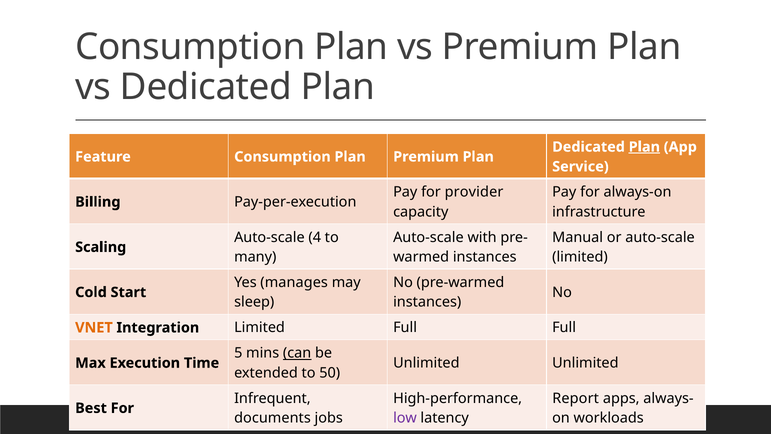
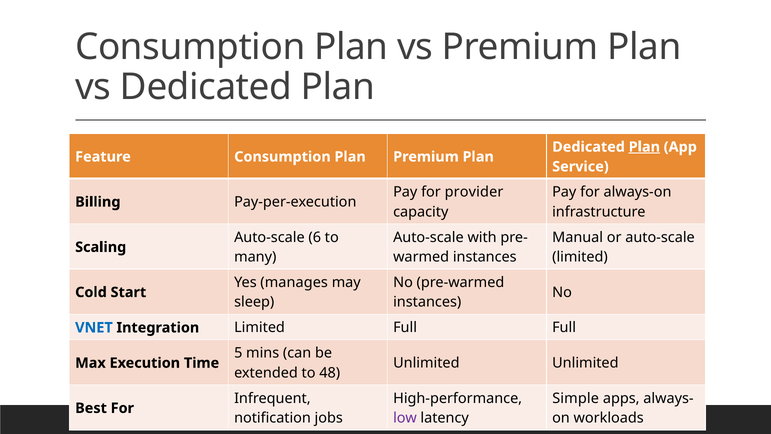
4: 4 -> 6 (315, 237)
VNET colour: orange -> blue (94, 327)
can underline: present -> none (297, 353)
50: 50 -> 48 (330, 373)
Report: Report -> Simple (576, 398)
documents: documents -> notification (273, 418)
